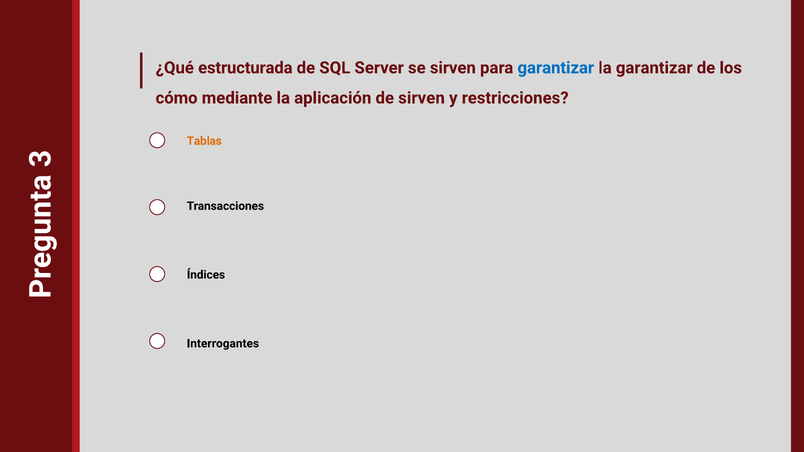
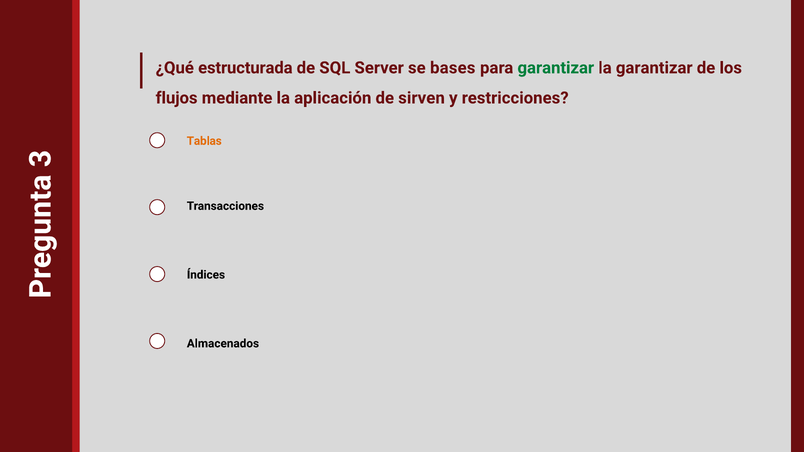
se sirven: sirven -> bases (453, 68)
garantizar colour: blue -> green (556, 68)
cómo: cómo -> flujos (177, 98)
Interrogantes: Interrogantes -> Almacenados (223, 344)
